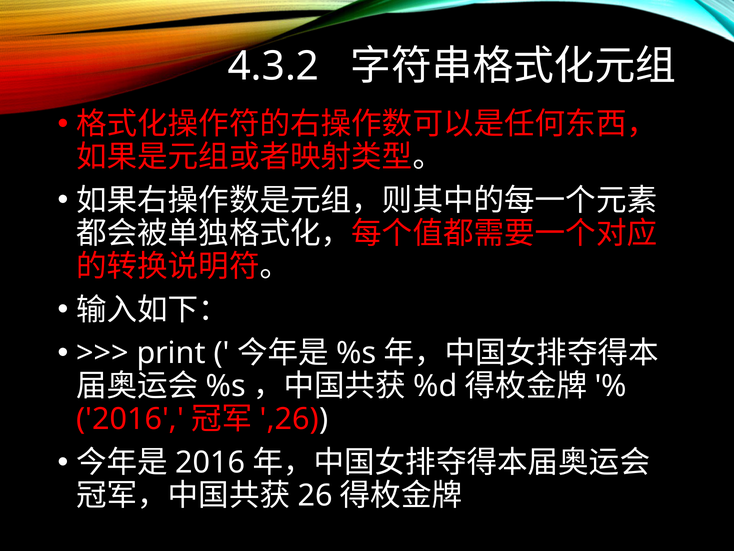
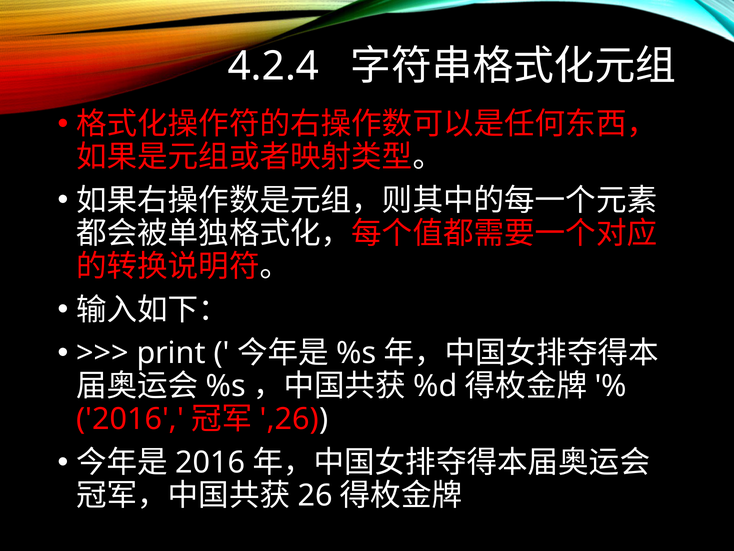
4.3.2: 4.3.2 -> 4.2.4 (273, 66)
